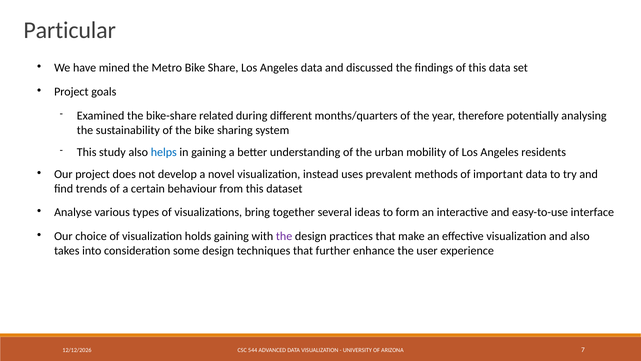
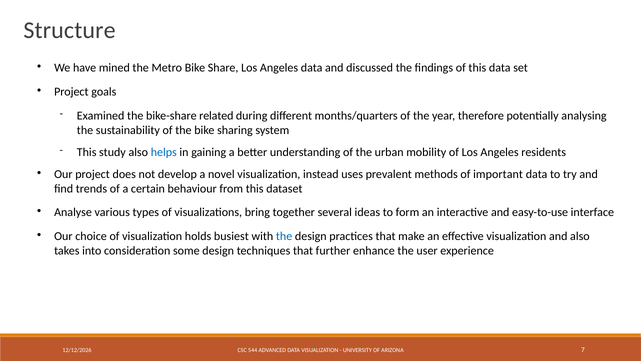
Particular: Particular -> Structure (70, 30)
holds gaining: gaining -> busiest (231, 236)
the colour: purple -> blue (284, 236)
